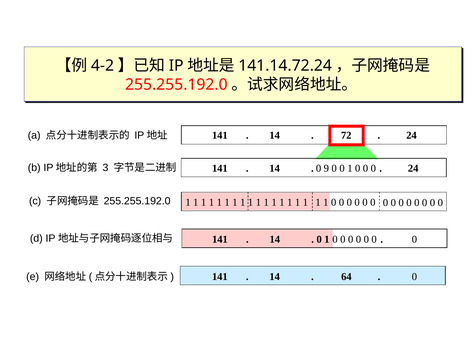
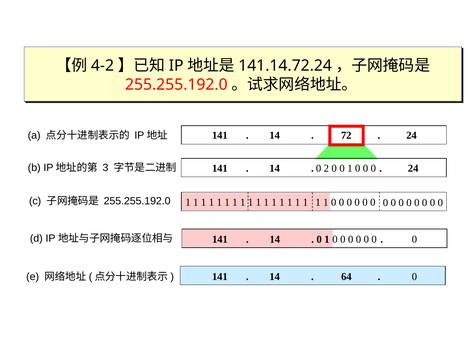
9: 9 -> 2 (326, 168)
